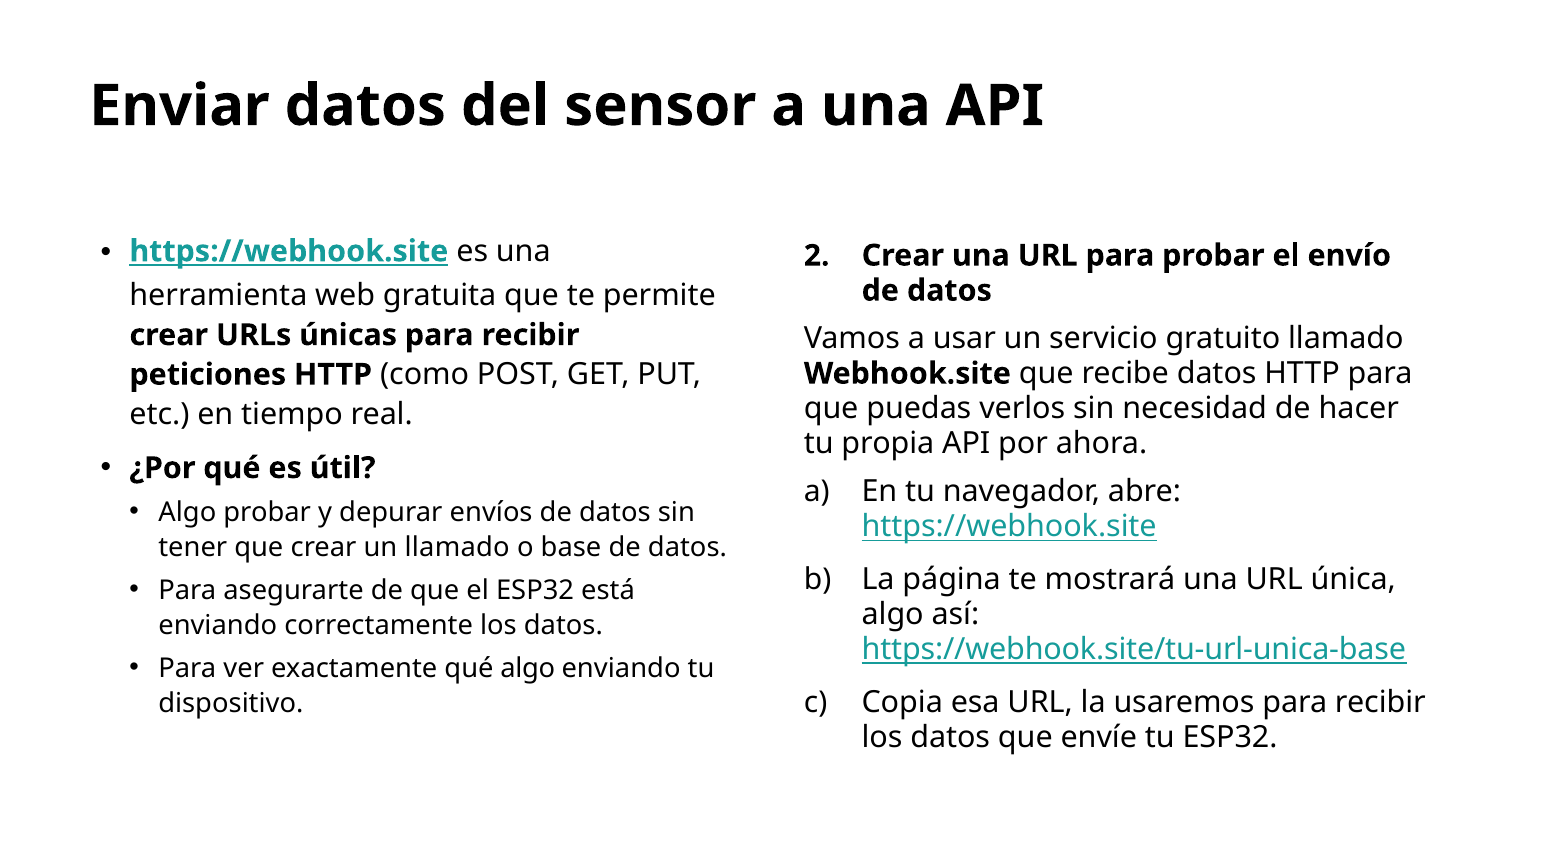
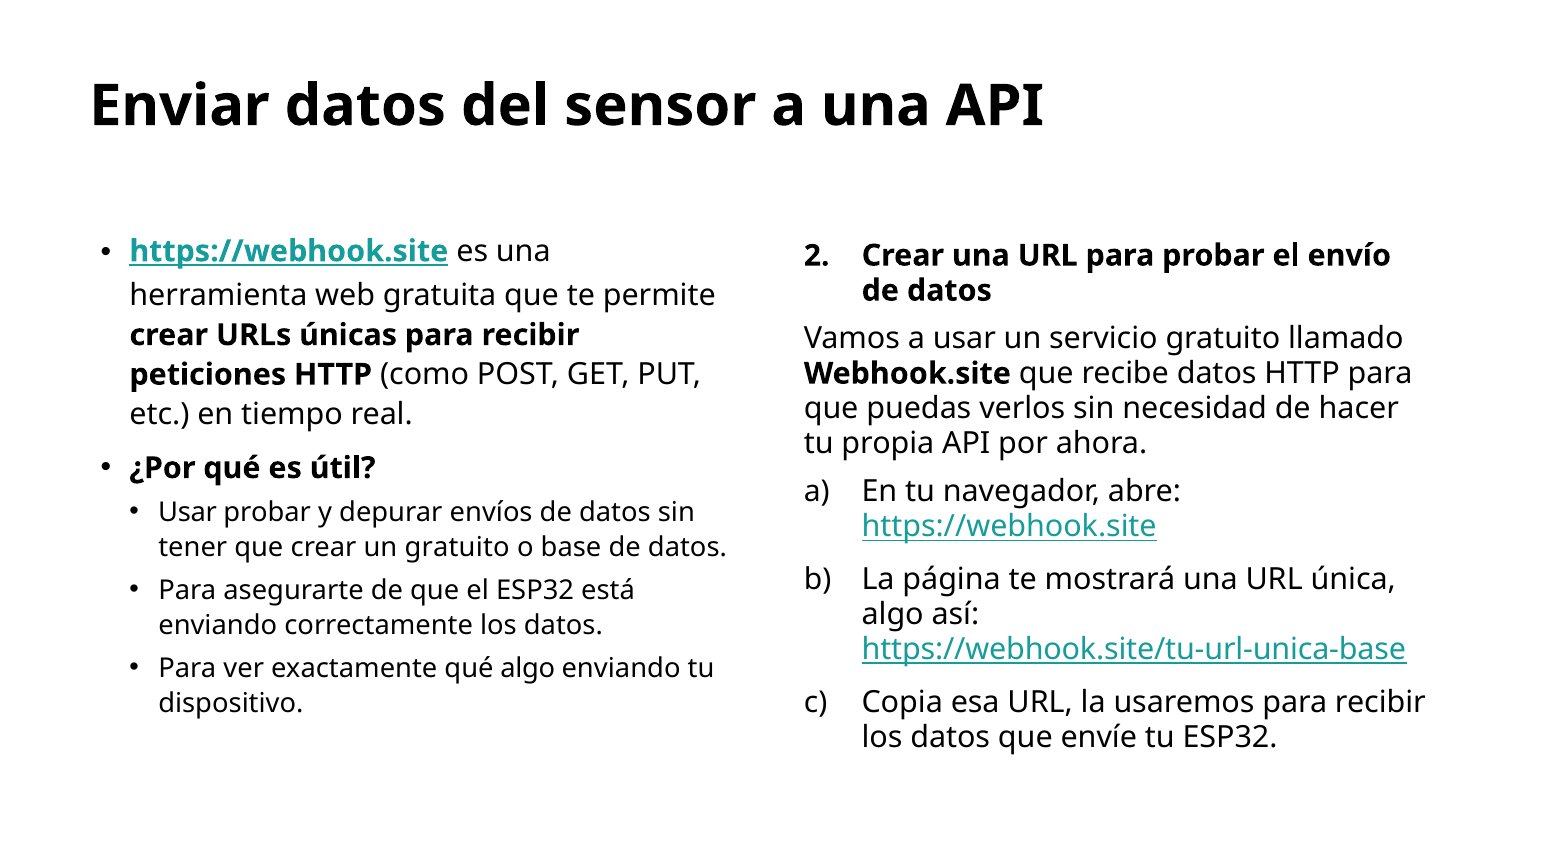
Algo: Algo -> Usar (187, 512)
un llamado: llamado -> gratuito (457, 548)
